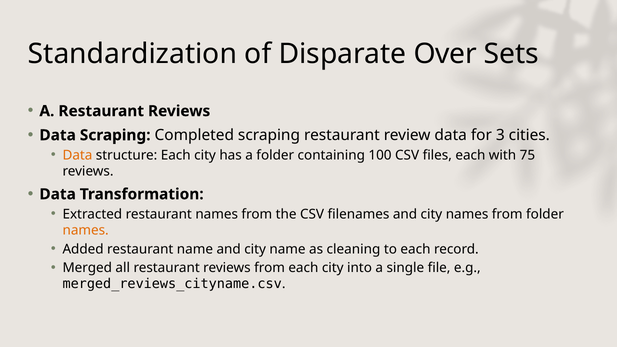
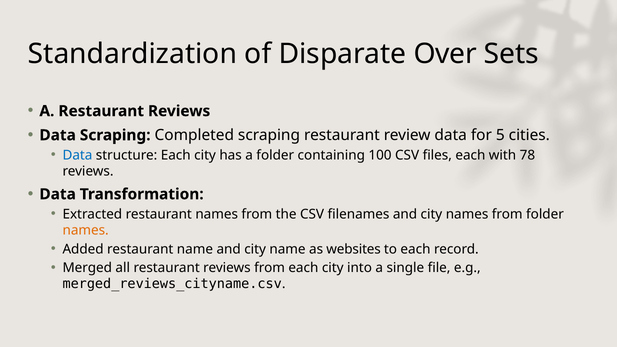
3: 3 -> 5 (500, 135)
Data colour: orange -> blue (77, 155)
75: 75 -> 78 (527, 155)
cleaning: cleaning -> websites (354, 249)
